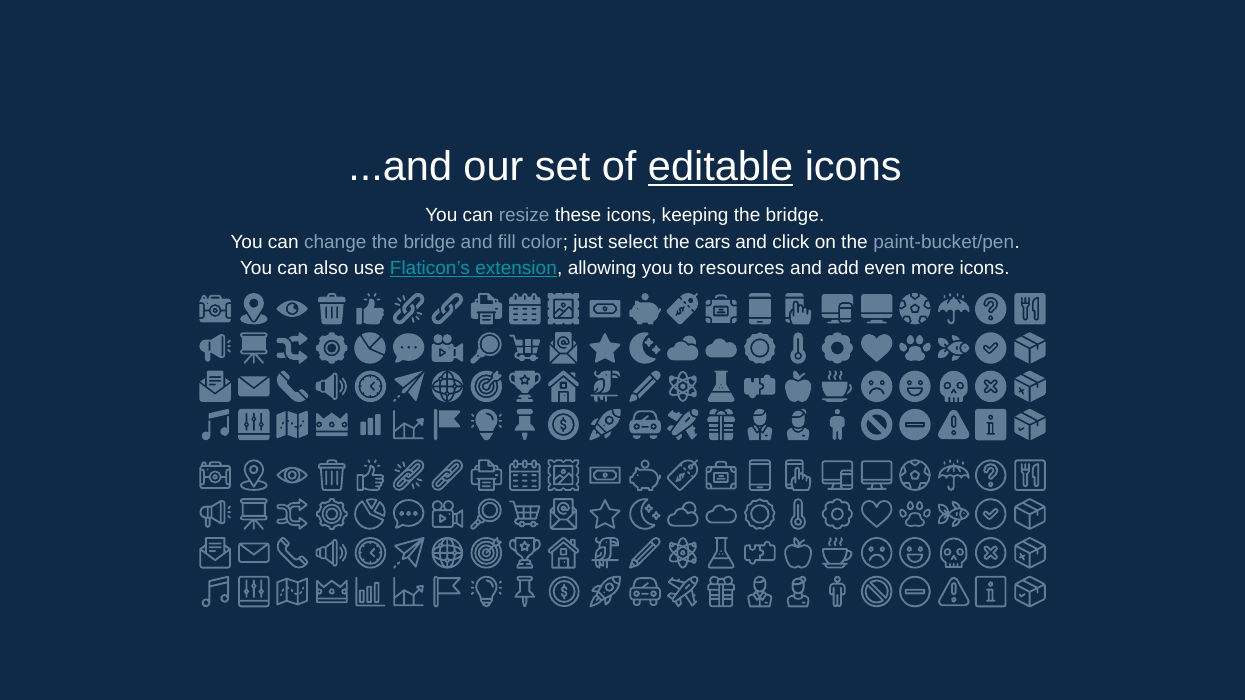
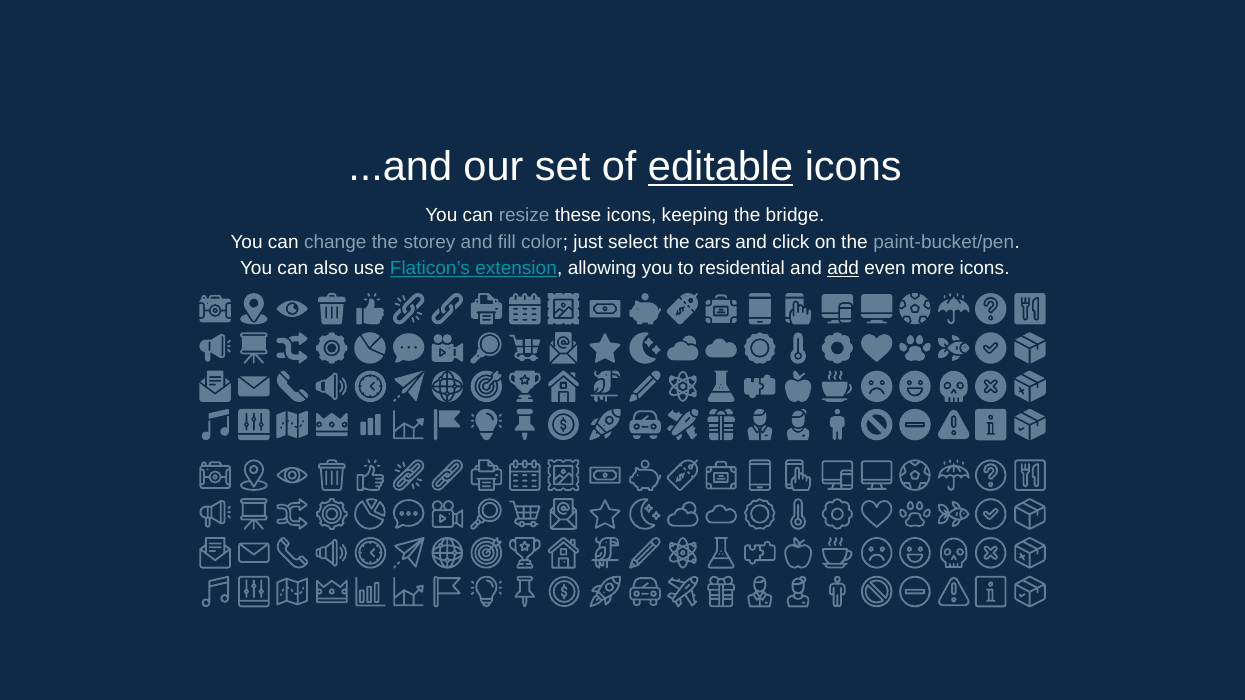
change the bridge: bridge -> storey (429, 242)
resources: resources -> residential (742, 268)
add underline: none -> present (843, 268)
